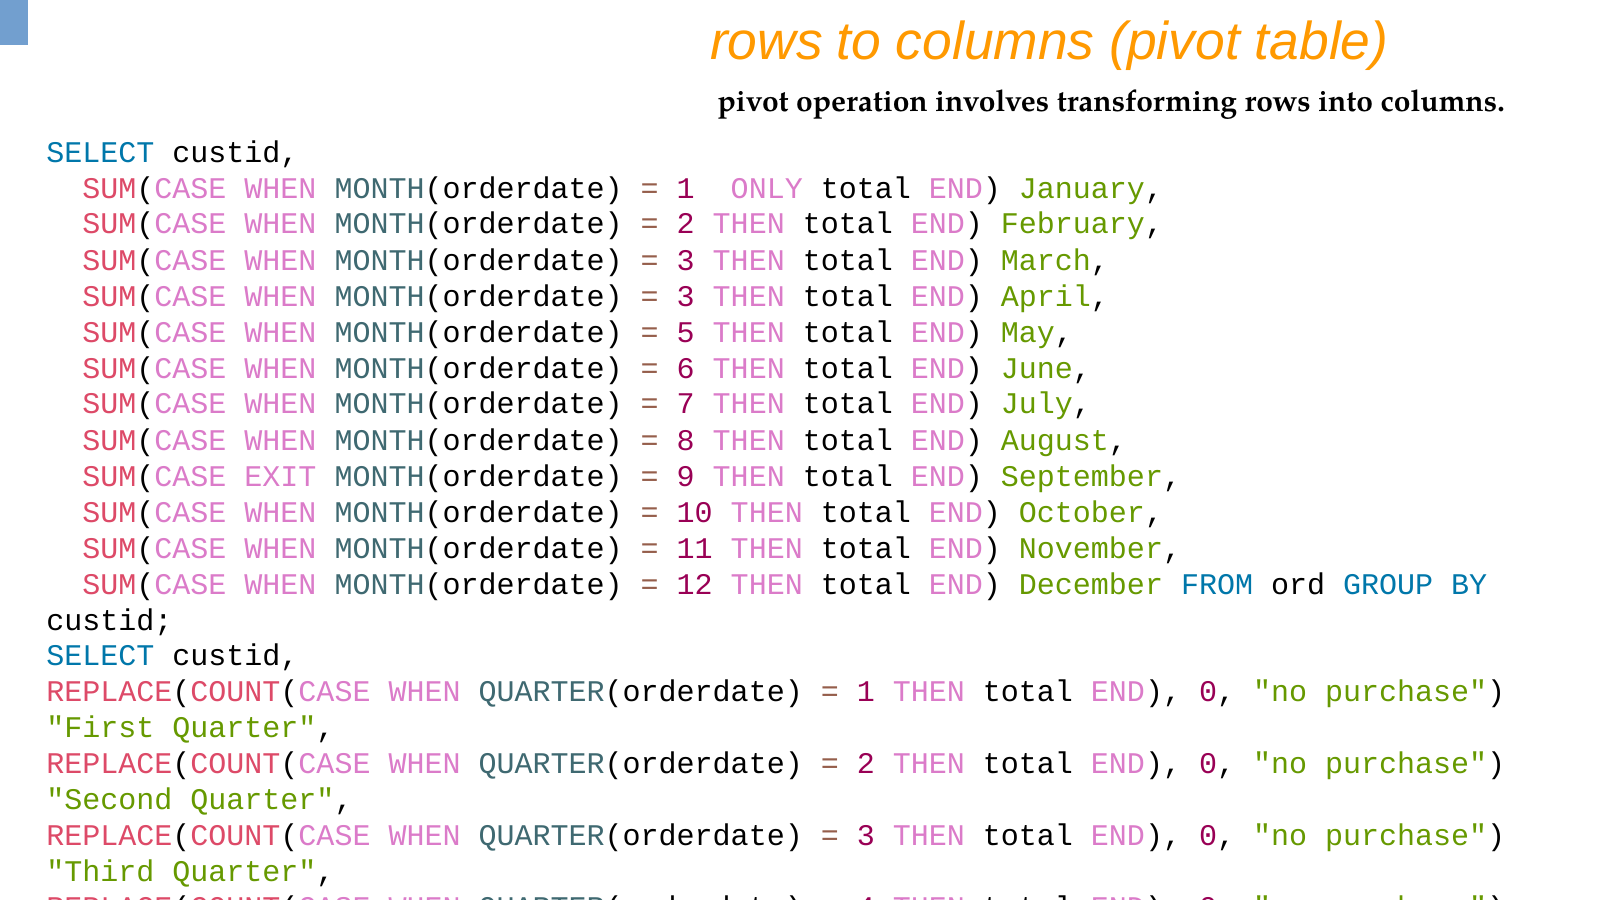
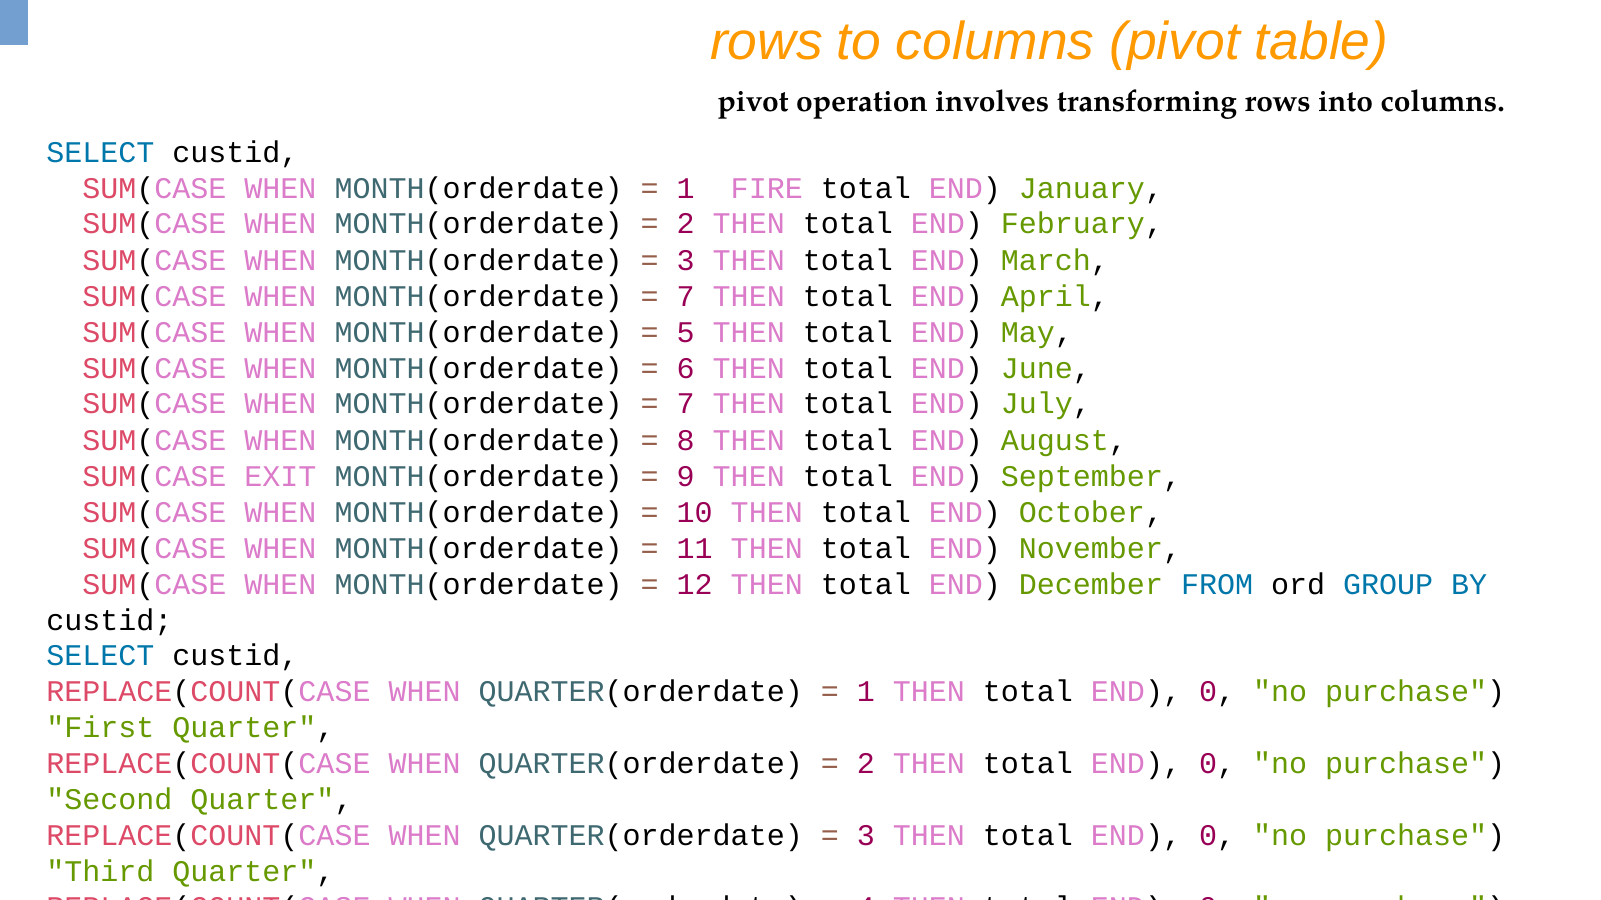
ONLY: ONLY -> FIRE (767, 188)
3: 3 -> 7 (686, 296)
